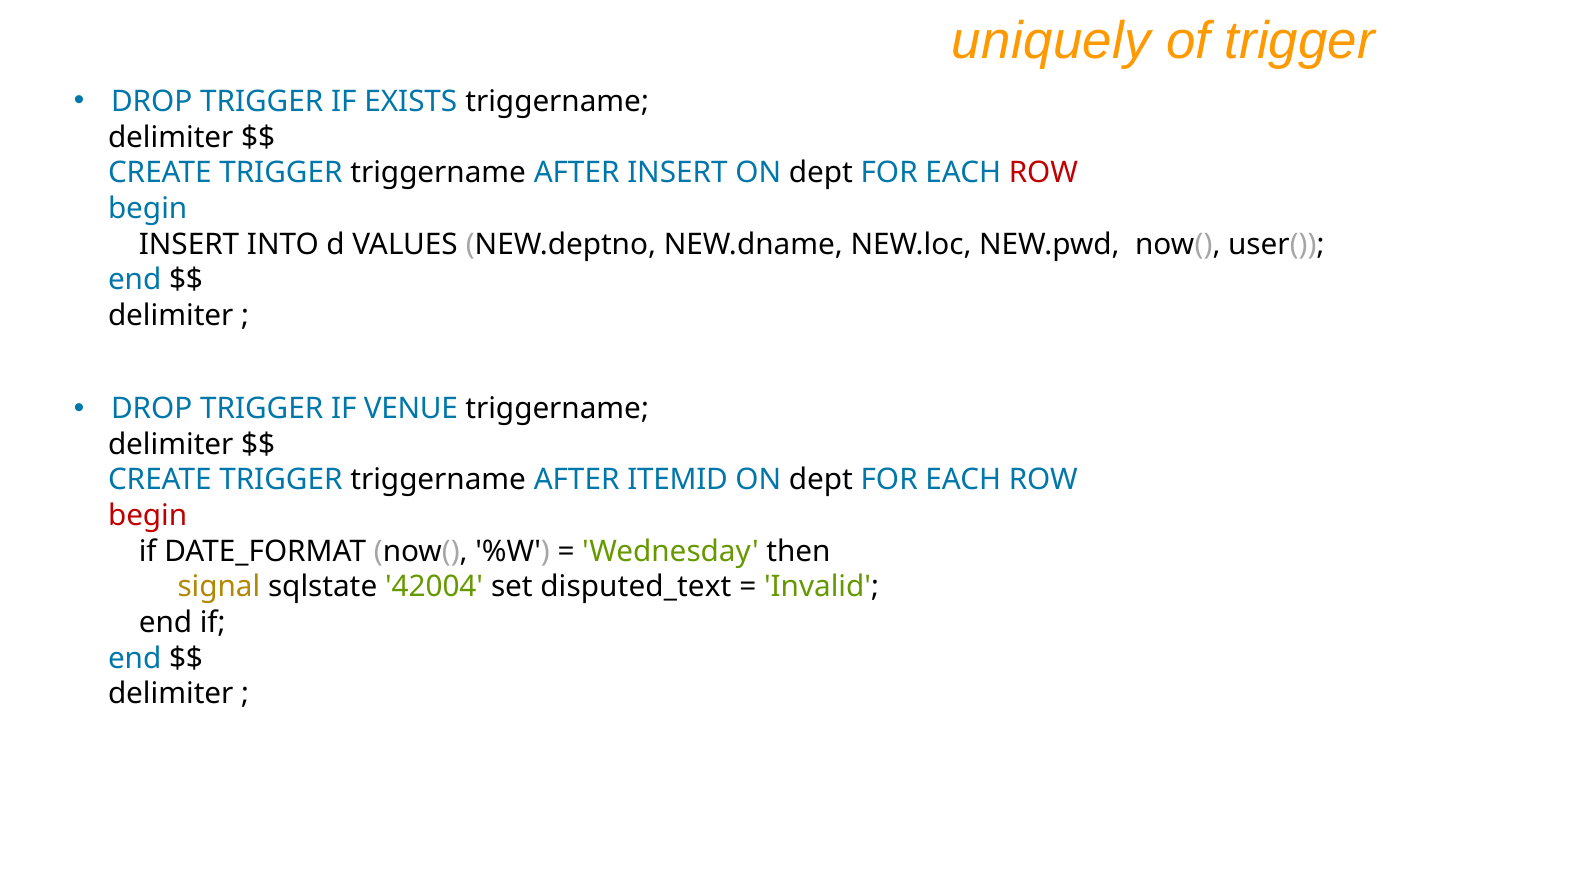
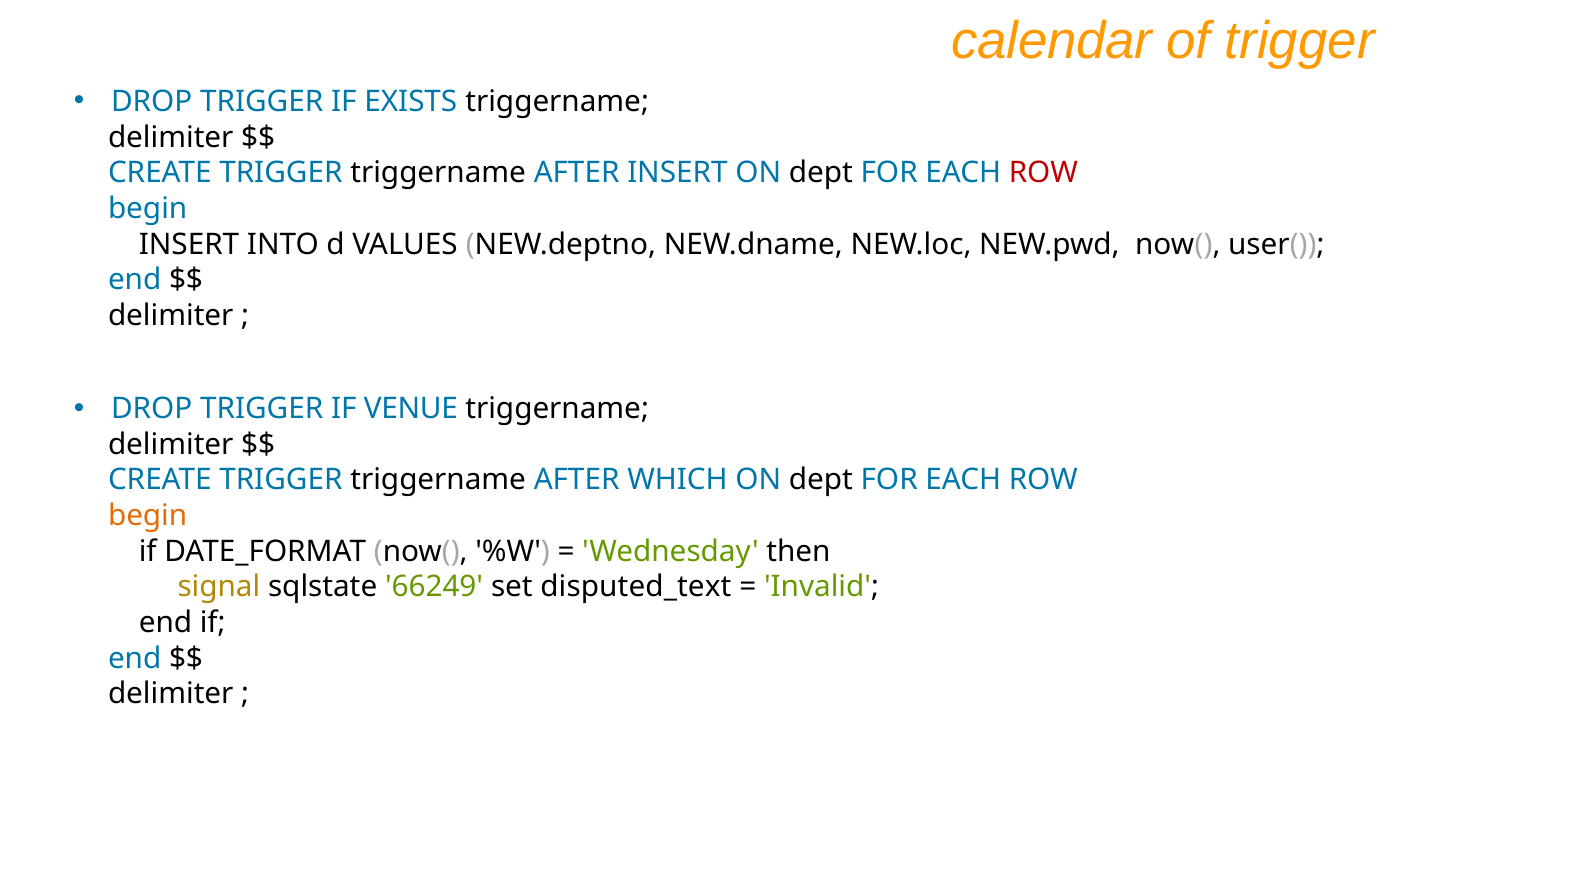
uniquely: uniquely -> calendar (1052, 41)
ITEMID: ITEMID -> WHICH (677, 480)
begin colour: red -> orange (148, 516)
42004: 42004 -> 66249 (434, 587)
